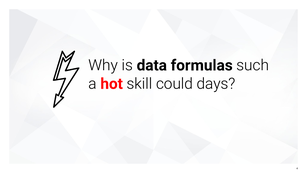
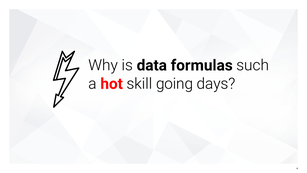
could: could -> going (175, 84)
